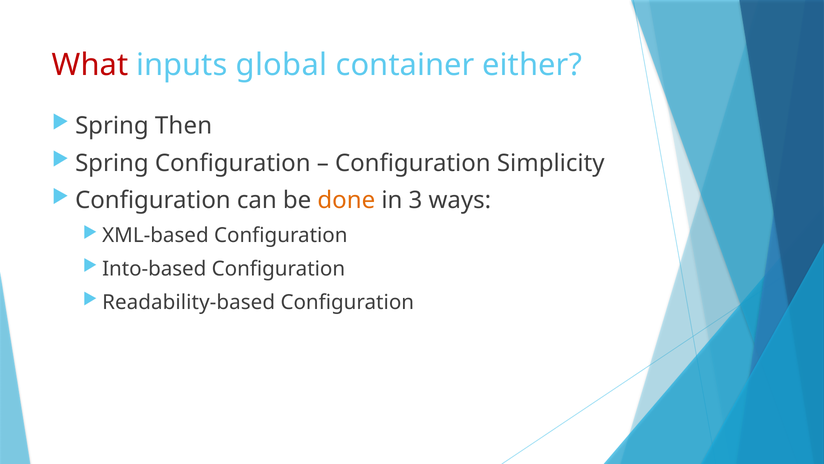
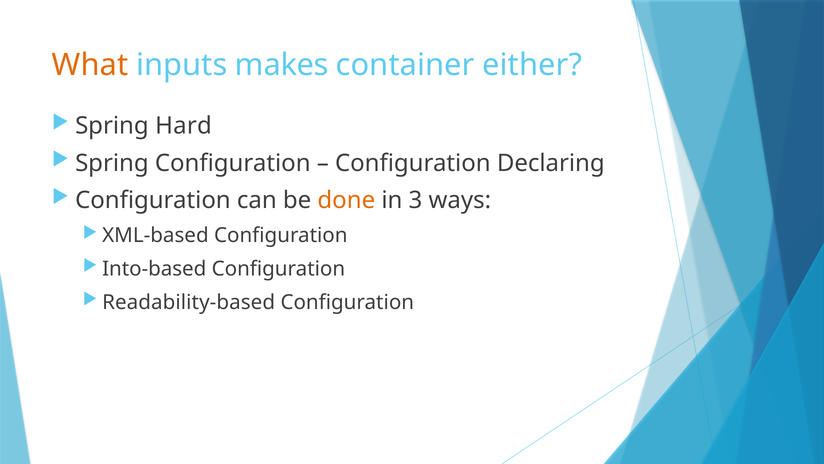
What colour: red -> orange (90, 65)
global: global -> makes (282, 65)
Then: Then -> Hard (184, 126)
Simplicity: Simplicity -> Declaring (551, 163)
